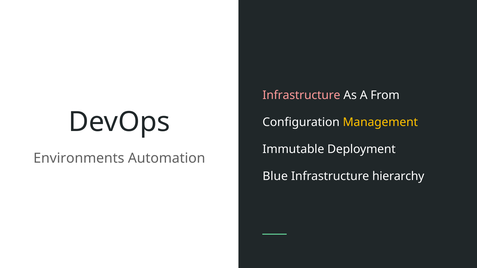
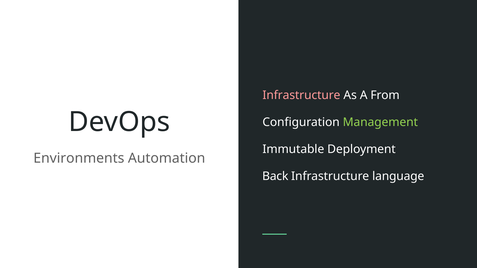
Management colour: yellow -> light green (380, 123)
Blue: Blue -> Back (275, 177)
hierarchy: hierarchy -> language (398, 177)
